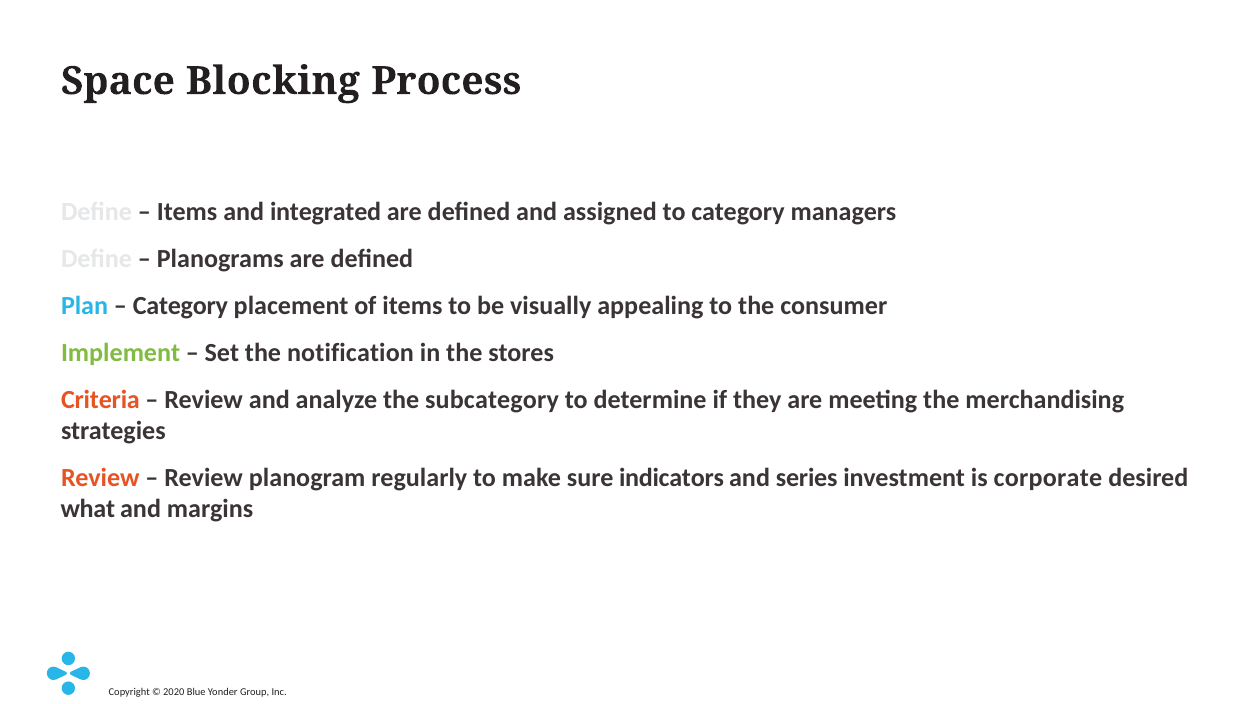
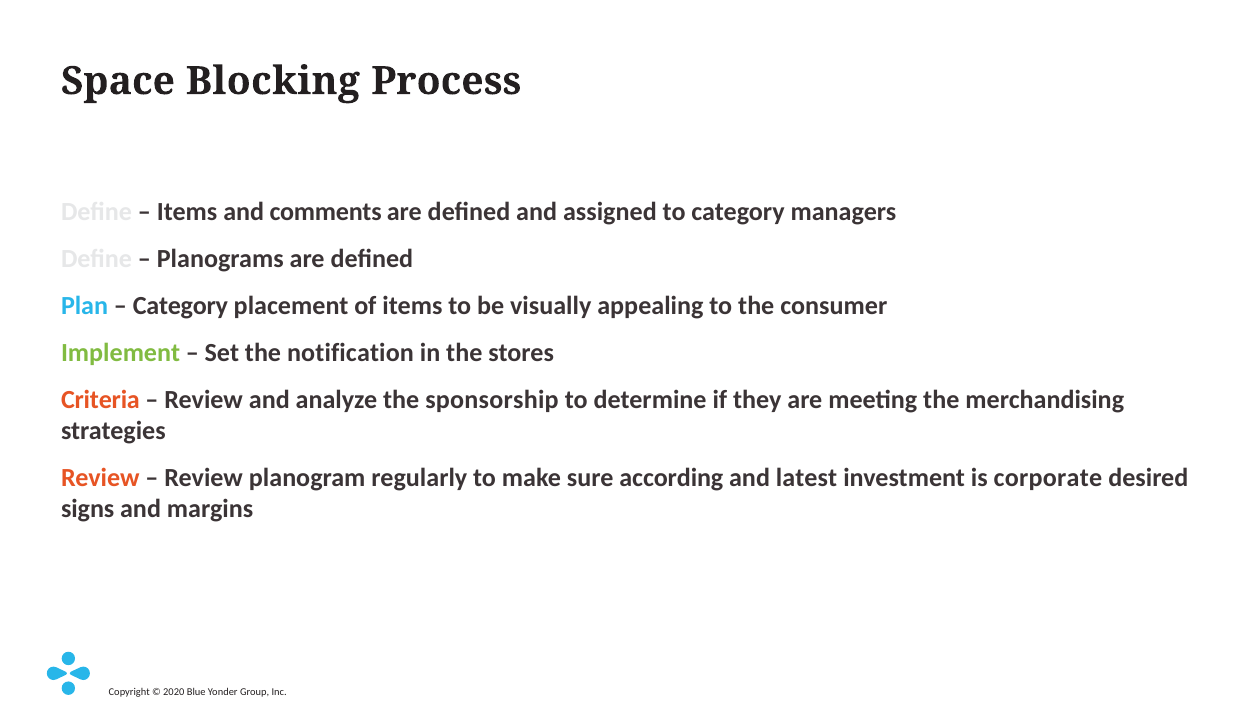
integrated: integrated -> comments (326, 212)
subcategory: subcategory -> sponsorship (492, 400)
indicators: indicators -> according (671, 478)
series: series -> latest (807, 478)
what: what -> signs (88, 509)
